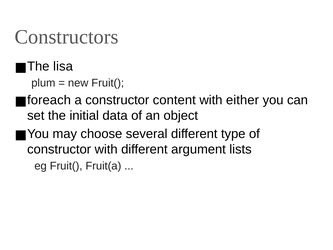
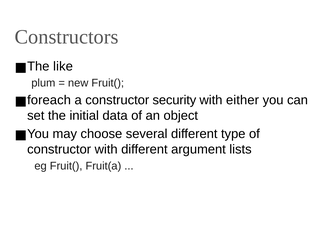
lisa: lisa -> like (63, 66)
content: content -> security (174, 100)
